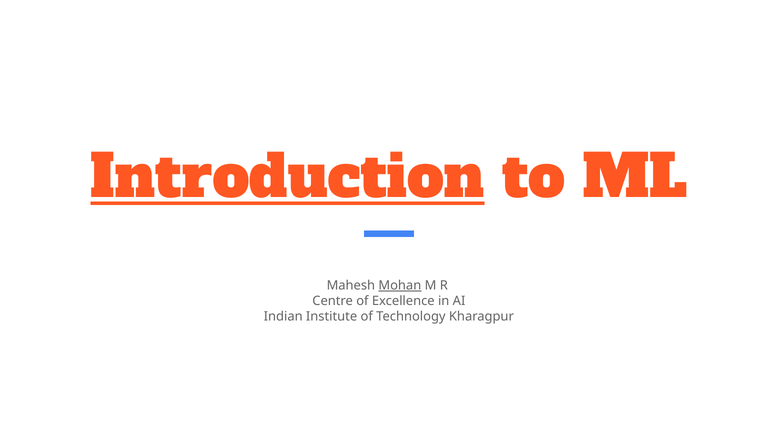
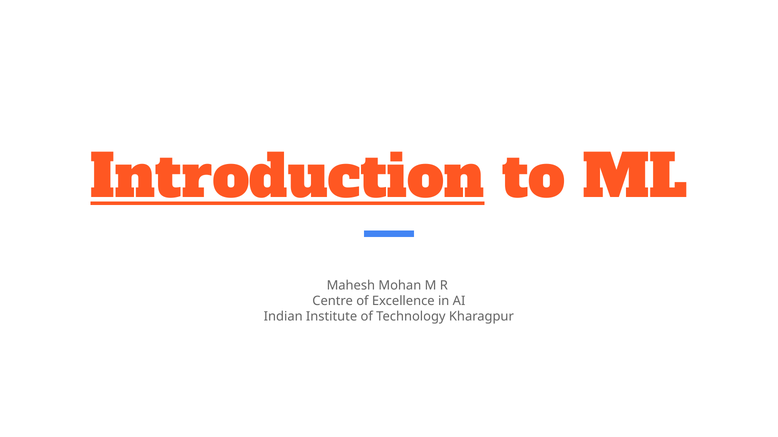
Mohan underline: present -> none (400, 286)
